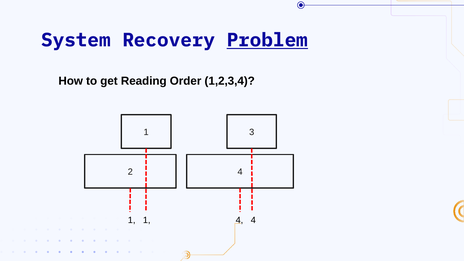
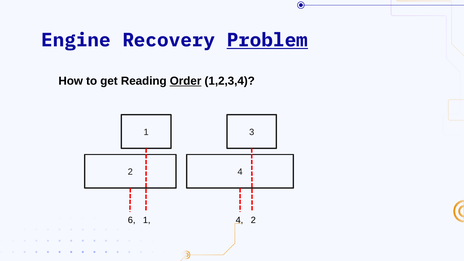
System: System -> Engine (76, 40)
Order underline: none -> present (186, 81)
1: 1 -> 6 (132, 220)
4 4: 4 -> 2 (253, 220)
